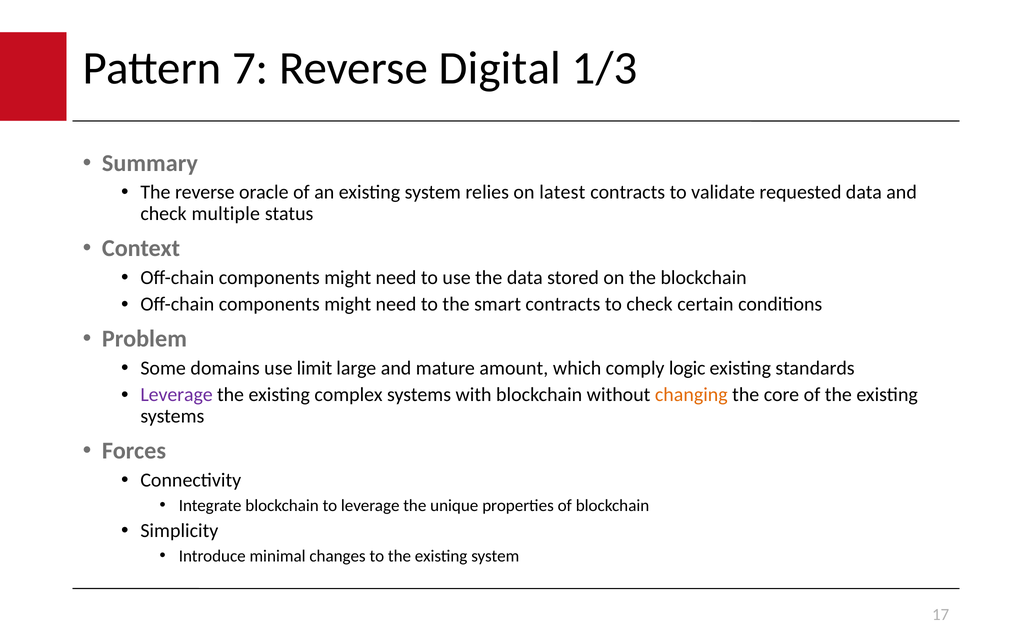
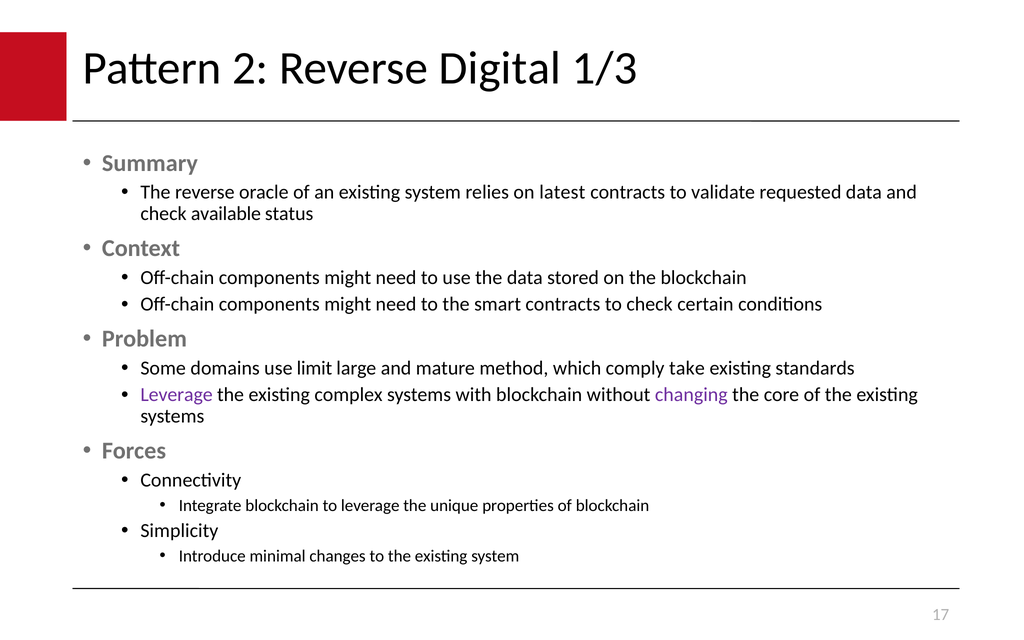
7: 7 -> 2 (250, 68)
multiple: multiple -> available (226, 214)
amount: amount -> method (514, 368)
logic: logic -> take (687, 368)
changing colour: orange -> purple (691, 395)
